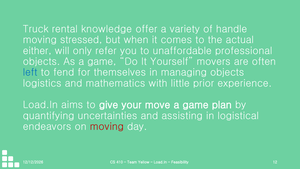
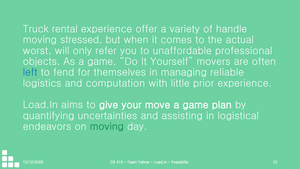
rental knowledge: knowledge -> experience (107, 29)
either: either -> worst (37, 51)
managing objects: objects -> reliable (227, 72)
mathematics: mathematics -> computation (115, 83)
moving colour: red -> green (107, 126)
